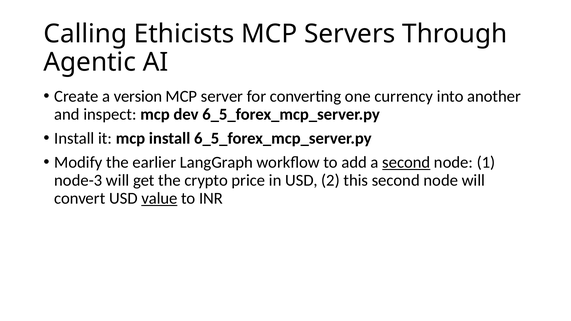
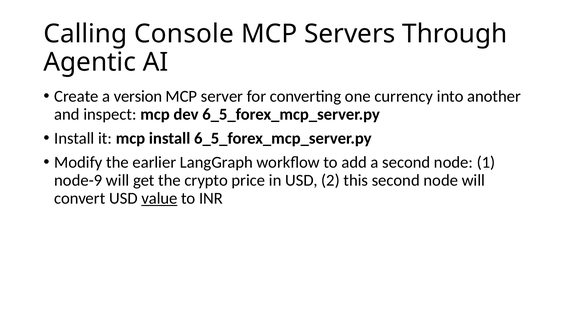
Ethicists: Ethicists -> Console (184, 34)
second underline: present -> none (406, 162)
node-3: node-3 -> node-9 (78, 180)
